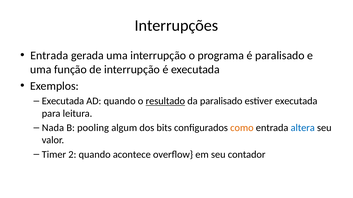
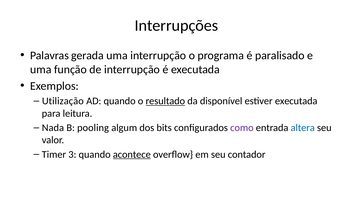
Entrada: Entrada -> Palavras (49, 56)
Executada: Executada -> Utilização (63, 101)
da paralisado: paralisado -> disponível (221, 101)
como colour: orange -> purple (242, 128)
2: 2 -> 3 (72, 155)
acontece underline: none -> present (132, 155)
